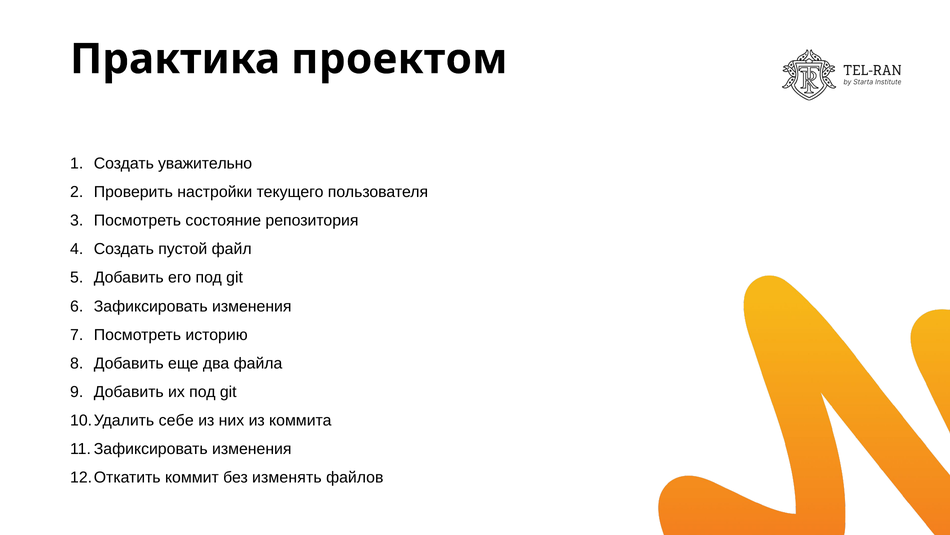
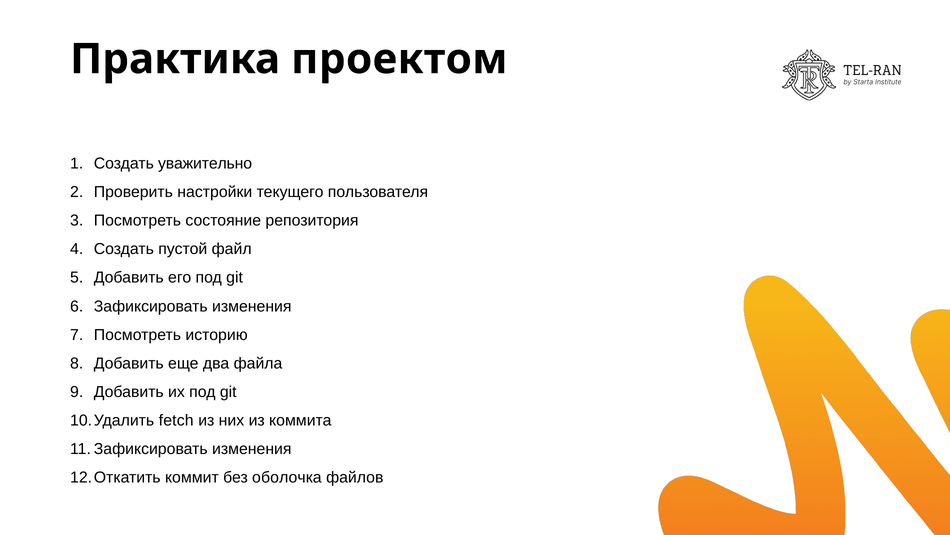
себе: себе -> fetch (176, 420)
изменять: изменять -> оболочка (287, 477)
